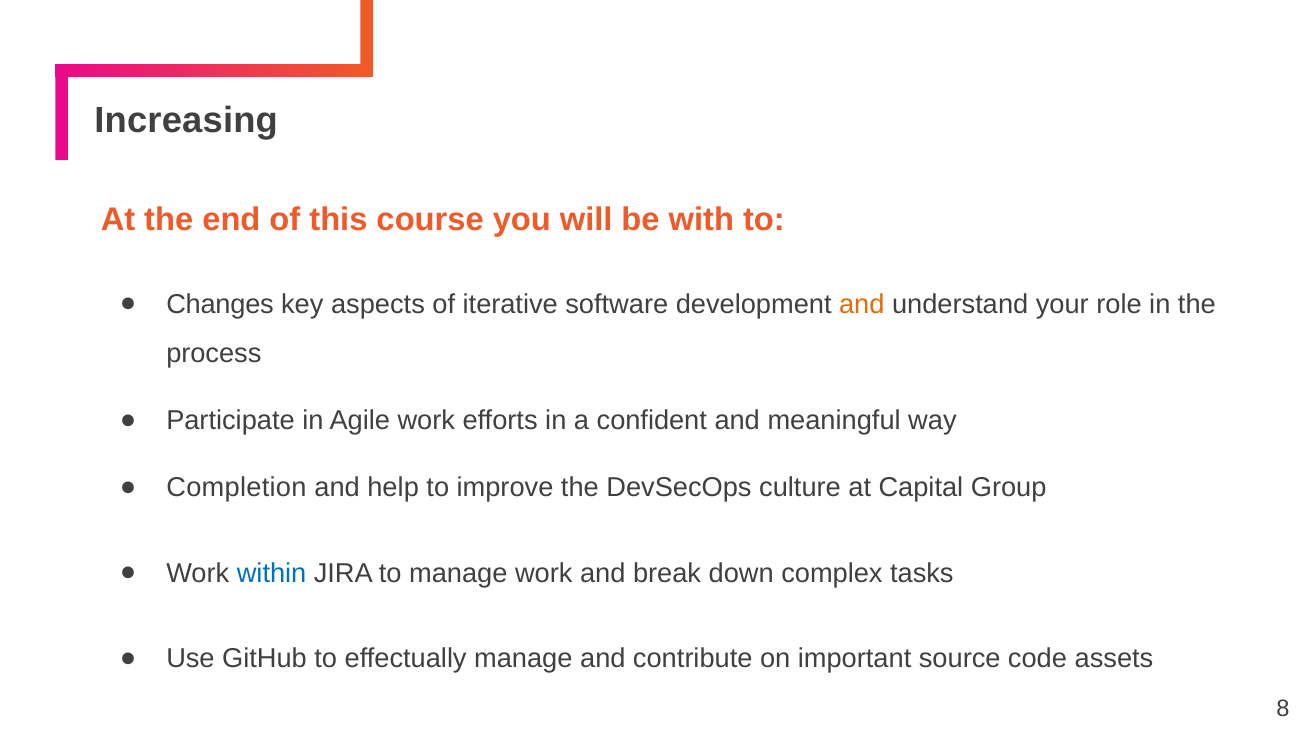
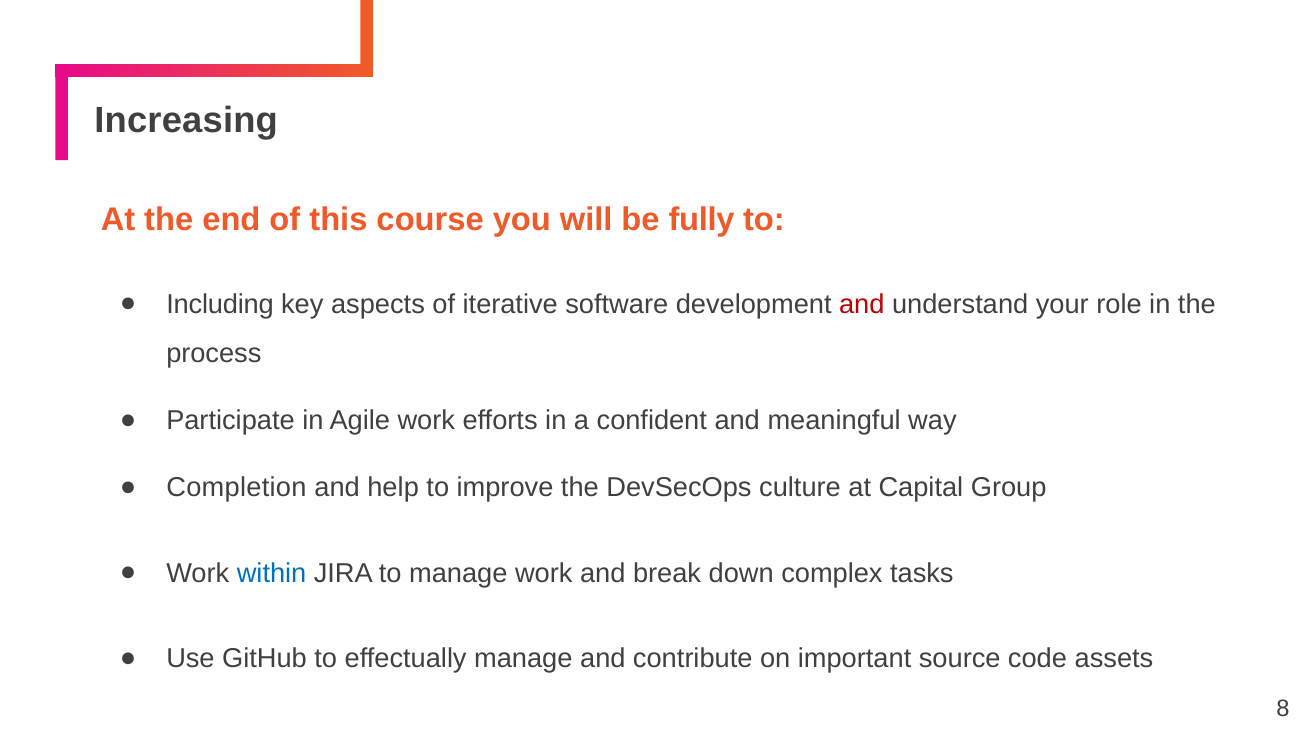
with: with -> fully (702, 219)
Changes: Changes -> Including (220, 304)
and colour: orange -> red (862, 304)
